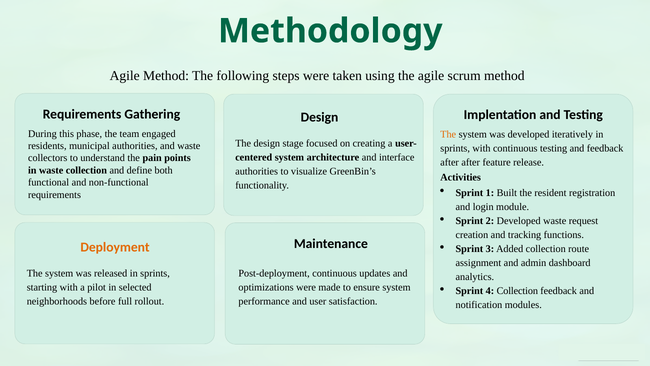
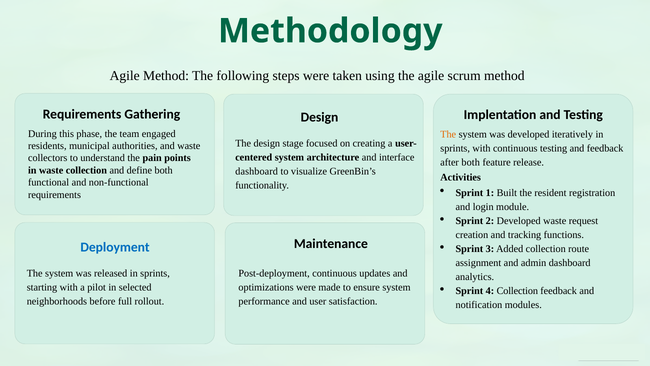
after after: after -> both (471, 162)
authorities: authorities -> dashboard (257, 171)
Deployment colour: orange -> blue (115, 247)
